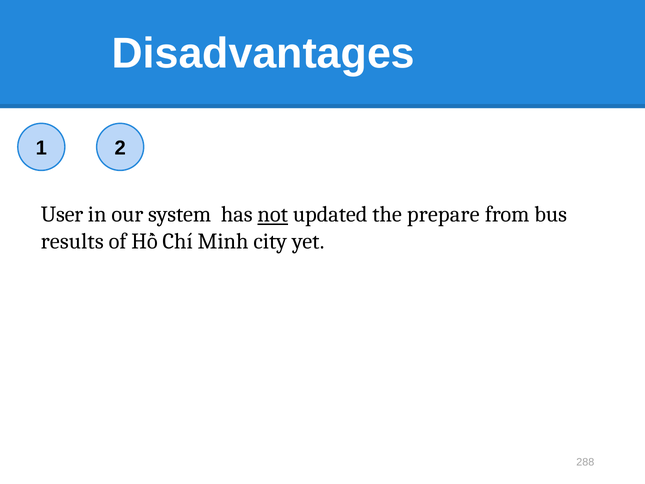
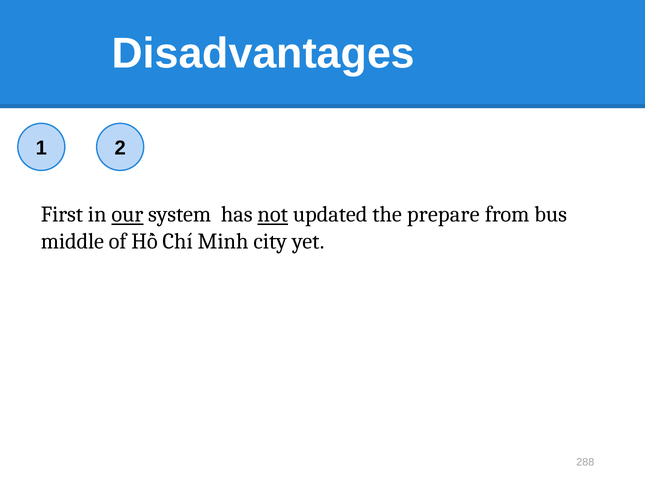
User: User -> First (62, 214)
our underline: none -> present (127, 214)
results: results -> middle (72, 241)
